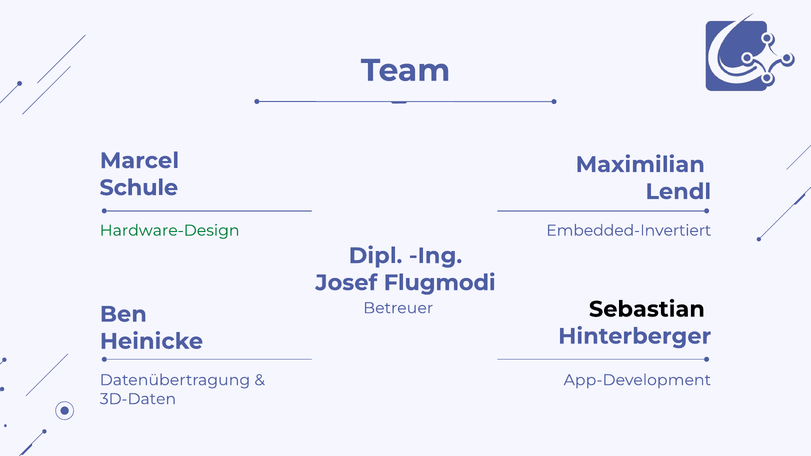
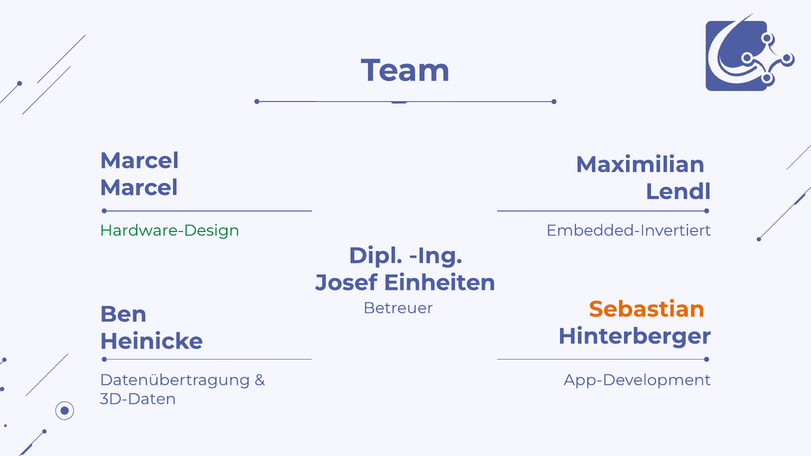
Schule: Schule -> Marcel (139, 188)
Flugmodi: Flugmodi -> Einheiten (440, 283)
Sebastian colour: black -> orange (647, 309)
